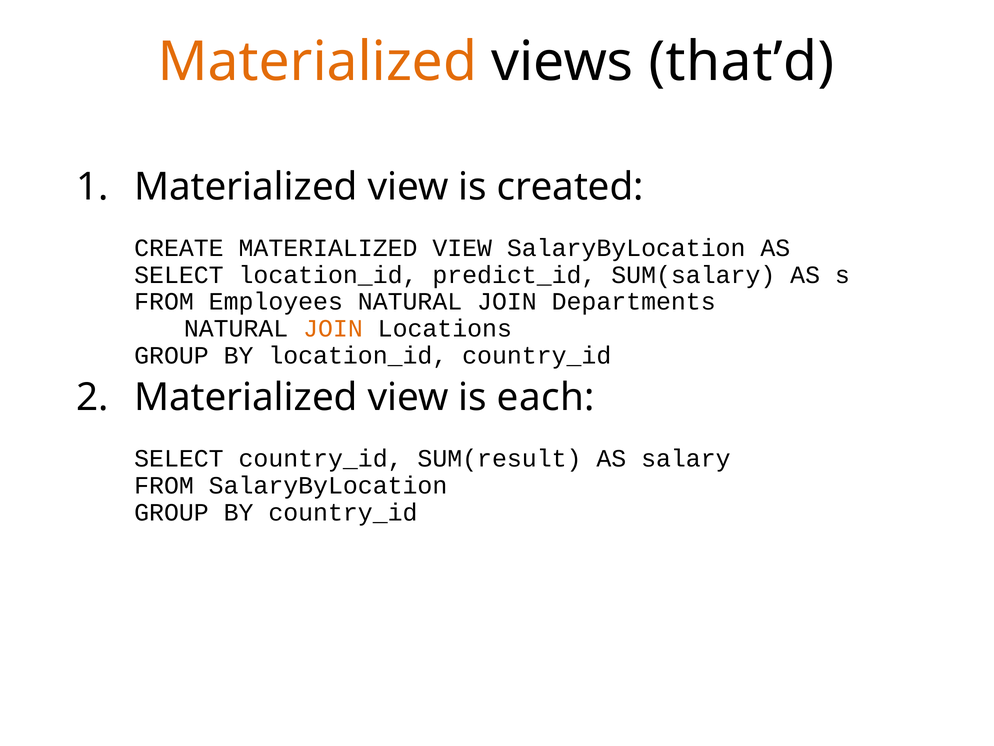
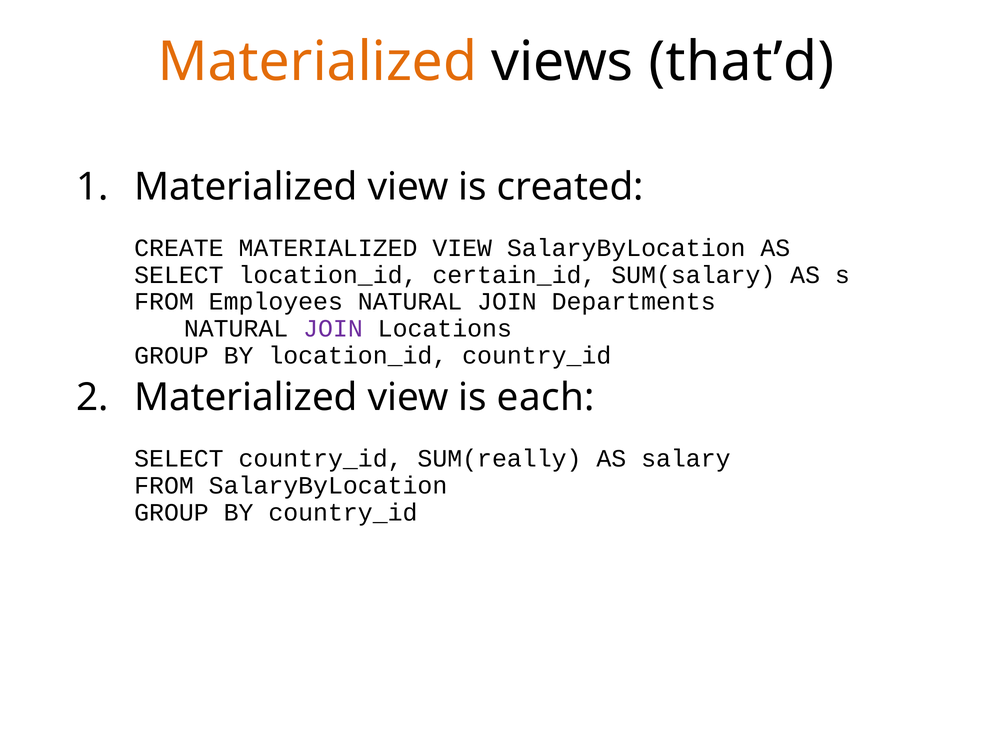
predict_id: predict_id -> certain_id (514, 275)
JOIN colour: orange -> purple (333, 328)
SUM(result: SUM(result -> SUM(really (499, 458)
